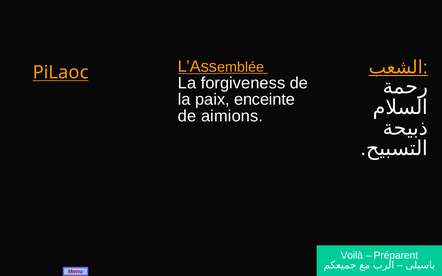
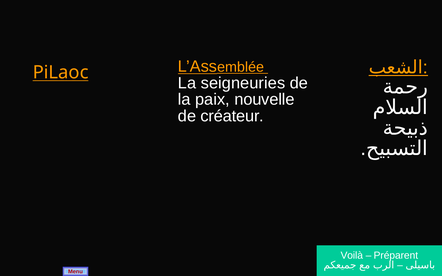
forgiveness: forgiveness -> seigneuries (243, 83)
enceinte: enceinte -> nouvelle (264, 100)
aimions: aimions -> créateur (232, 116)
